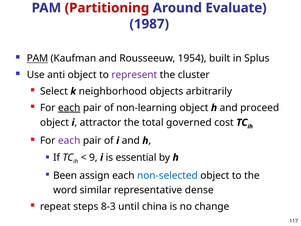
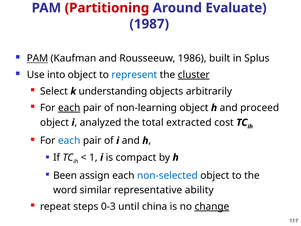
1954: 1954 -> 1986 (192, 58)
anti: anti -> into (56, 75)
represent colour: purple -> blue (134, 75)
cluster underline: none -> present (194, 75)
neighborhood: neighborhood -> understanding (113, 91)
attractor: attractor -> analyzed (101, 122)
governed: governed -> extracted (189, 122)
each colour: purple -> blue (69, 141)
9: 9 -> 1 (93, 157)
essential: essential -> compact (136, 157)
dense: dense -> ability (199, 190)
8-3: 8-3 -> 0-3 (108, 206)
change underline: none -> present (212, 206)
